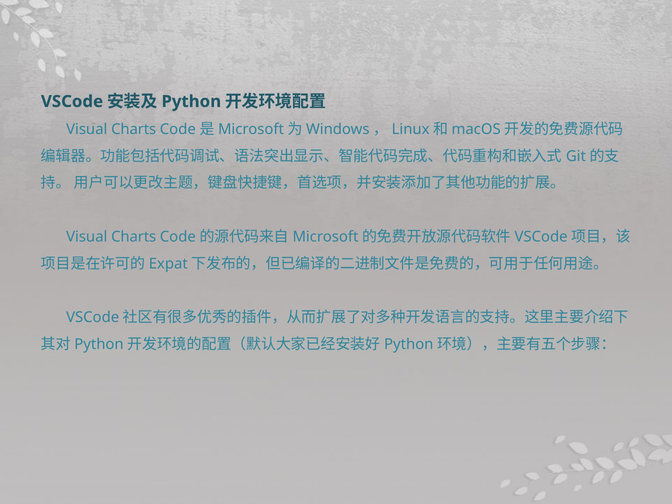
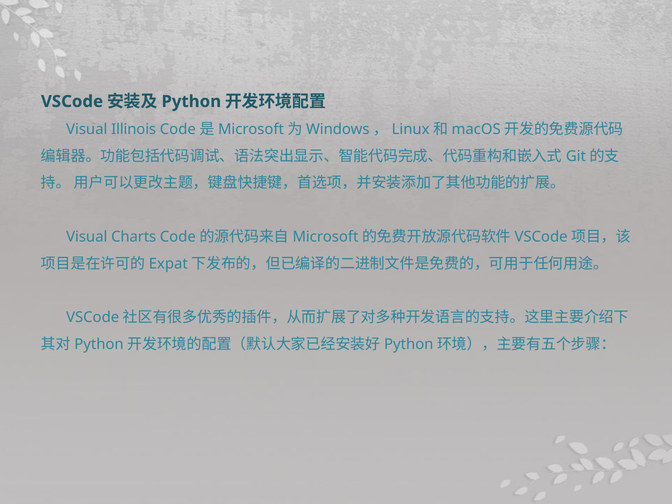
Charts: Charts -> Illinois (134, 129)
